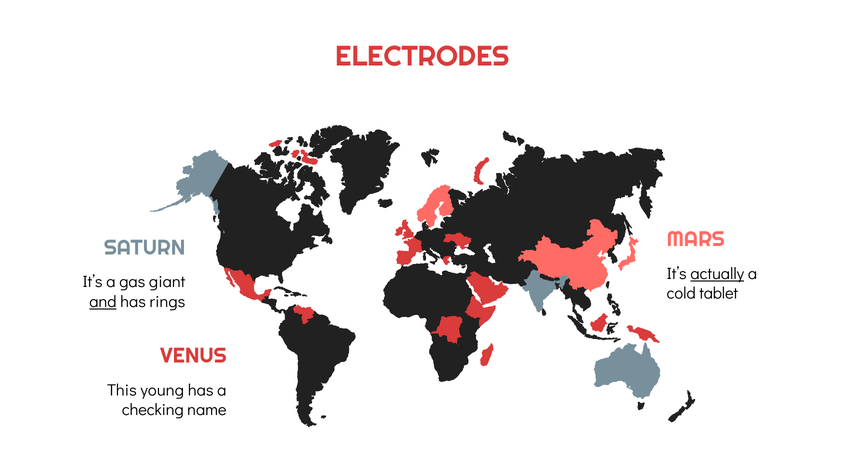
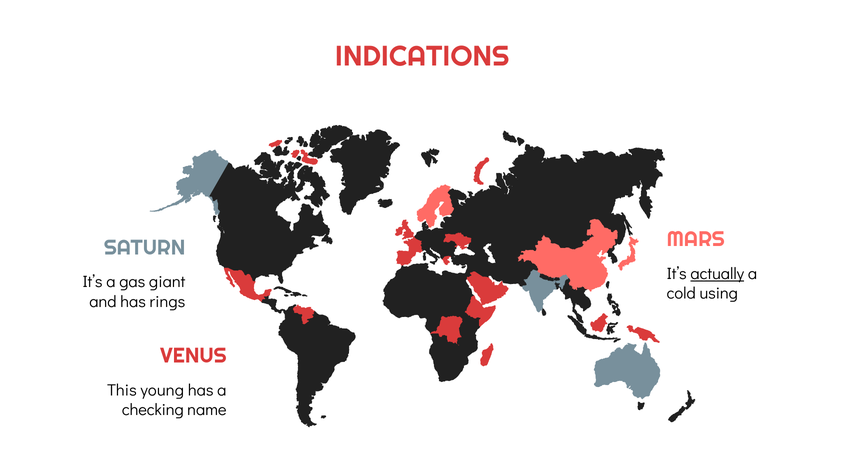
ELECTRODES: ELECTRODES -> INDICATIONS (422, 56)
tablet: tablet -> using (719, 294)
and underline: present -> none (103, 302)
